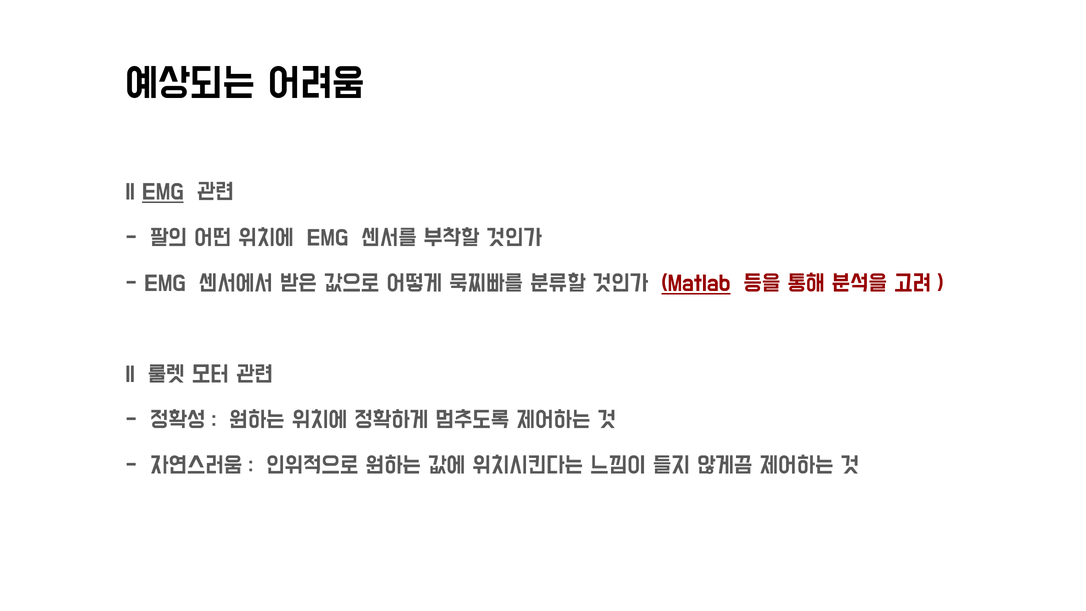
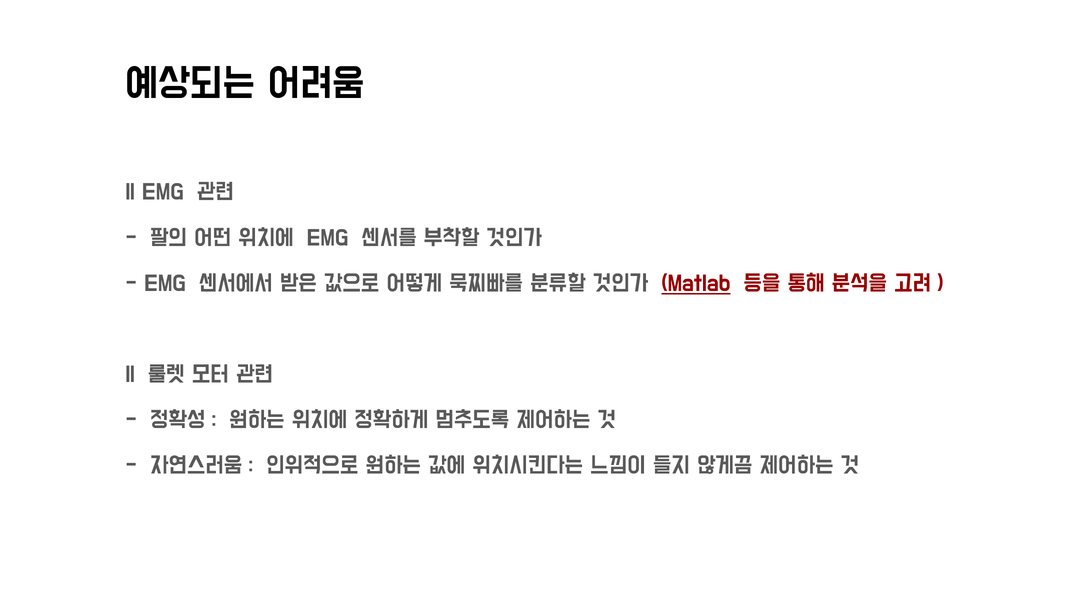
EMG underline: present -> none (163, 192)
